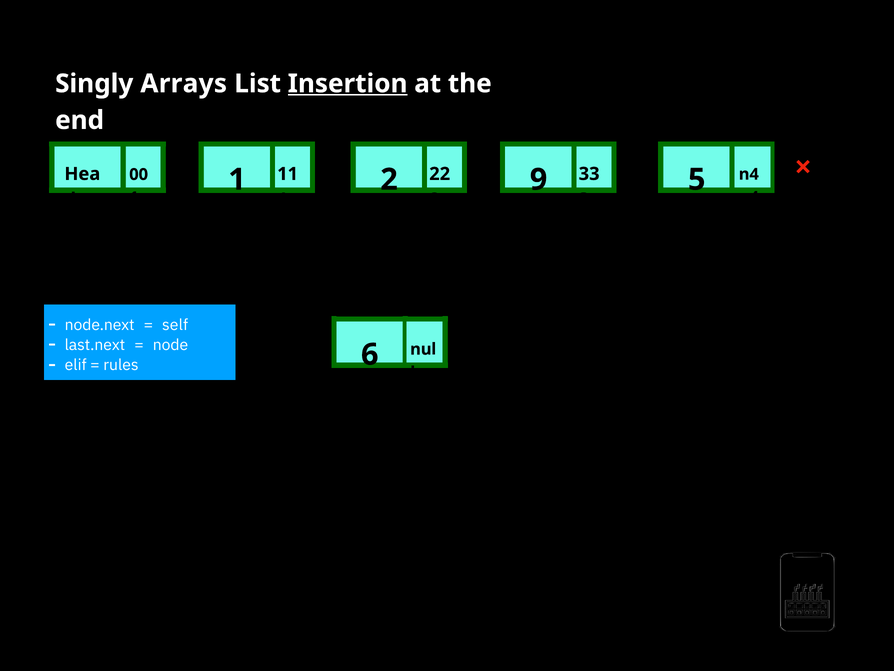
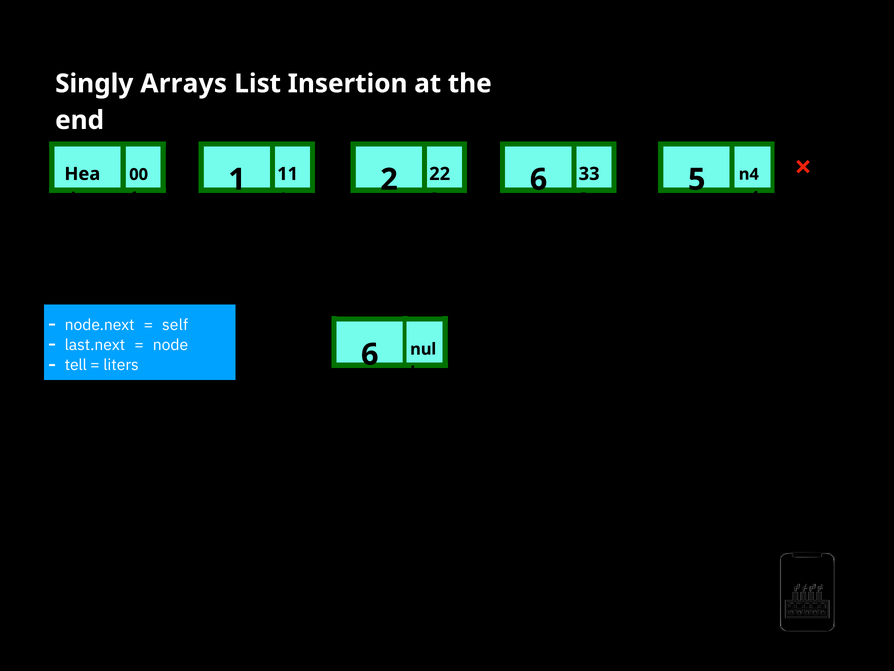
Insertion underline: present -> none (348, 84)
2 9: 9 -> 6 (539, 180)
elif: elif -> tell (76, 365)
rules: rules -> liters (121, 365)
